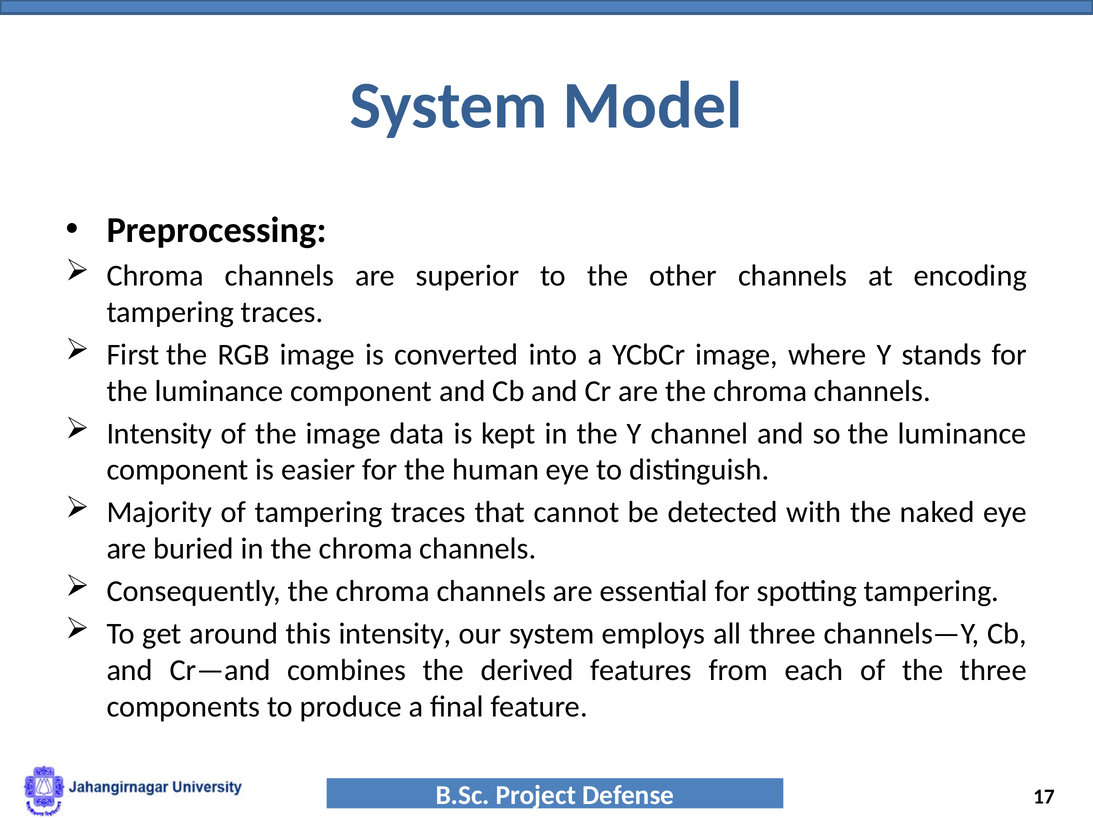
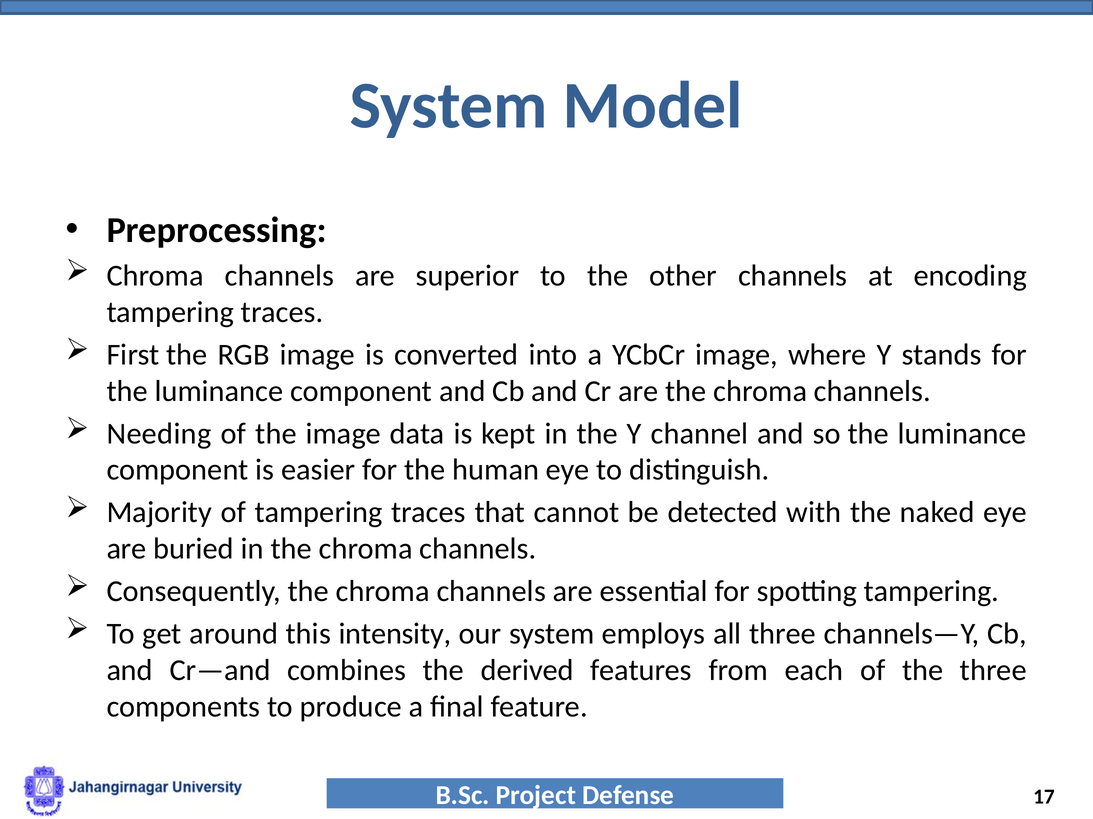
Intensity: Intensity -> Needing (159, 434)
